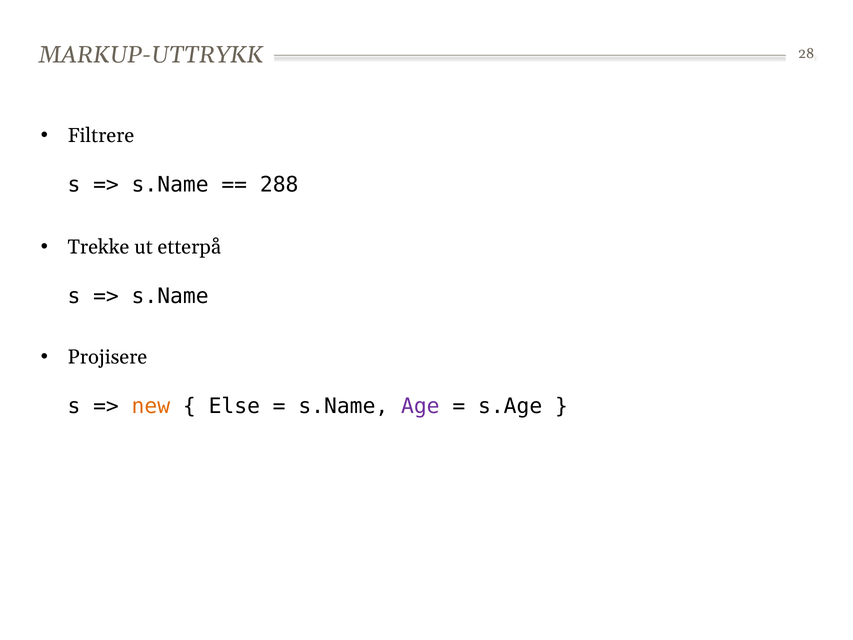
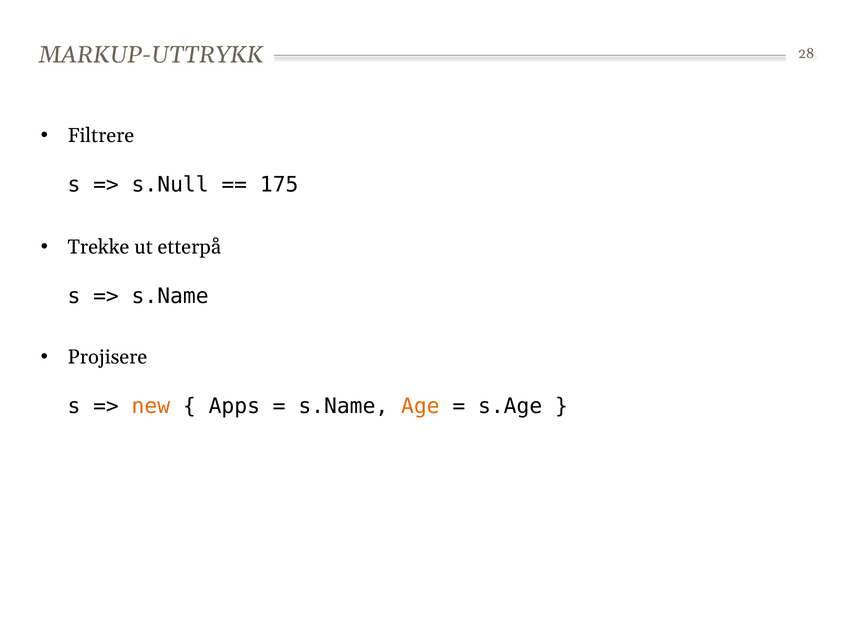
s.Name: s.Name -> s.Null (170, 185)
288: 288 -> 175 (279, 185)
Else: Else -> Apps (234, 406)
Age colour: purple -> orange (420, 406)
